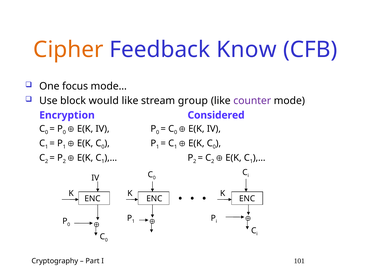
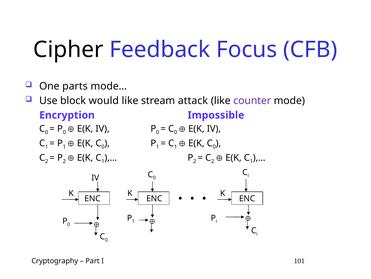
Cipher colour: orange -> black (68, 49)
Know: Know -> Focus (247, 49)
focus: focus -> parts (75, 86)
group: group -> attack (193, 100)
Considered: Considered -> Impossible (216, 115)
